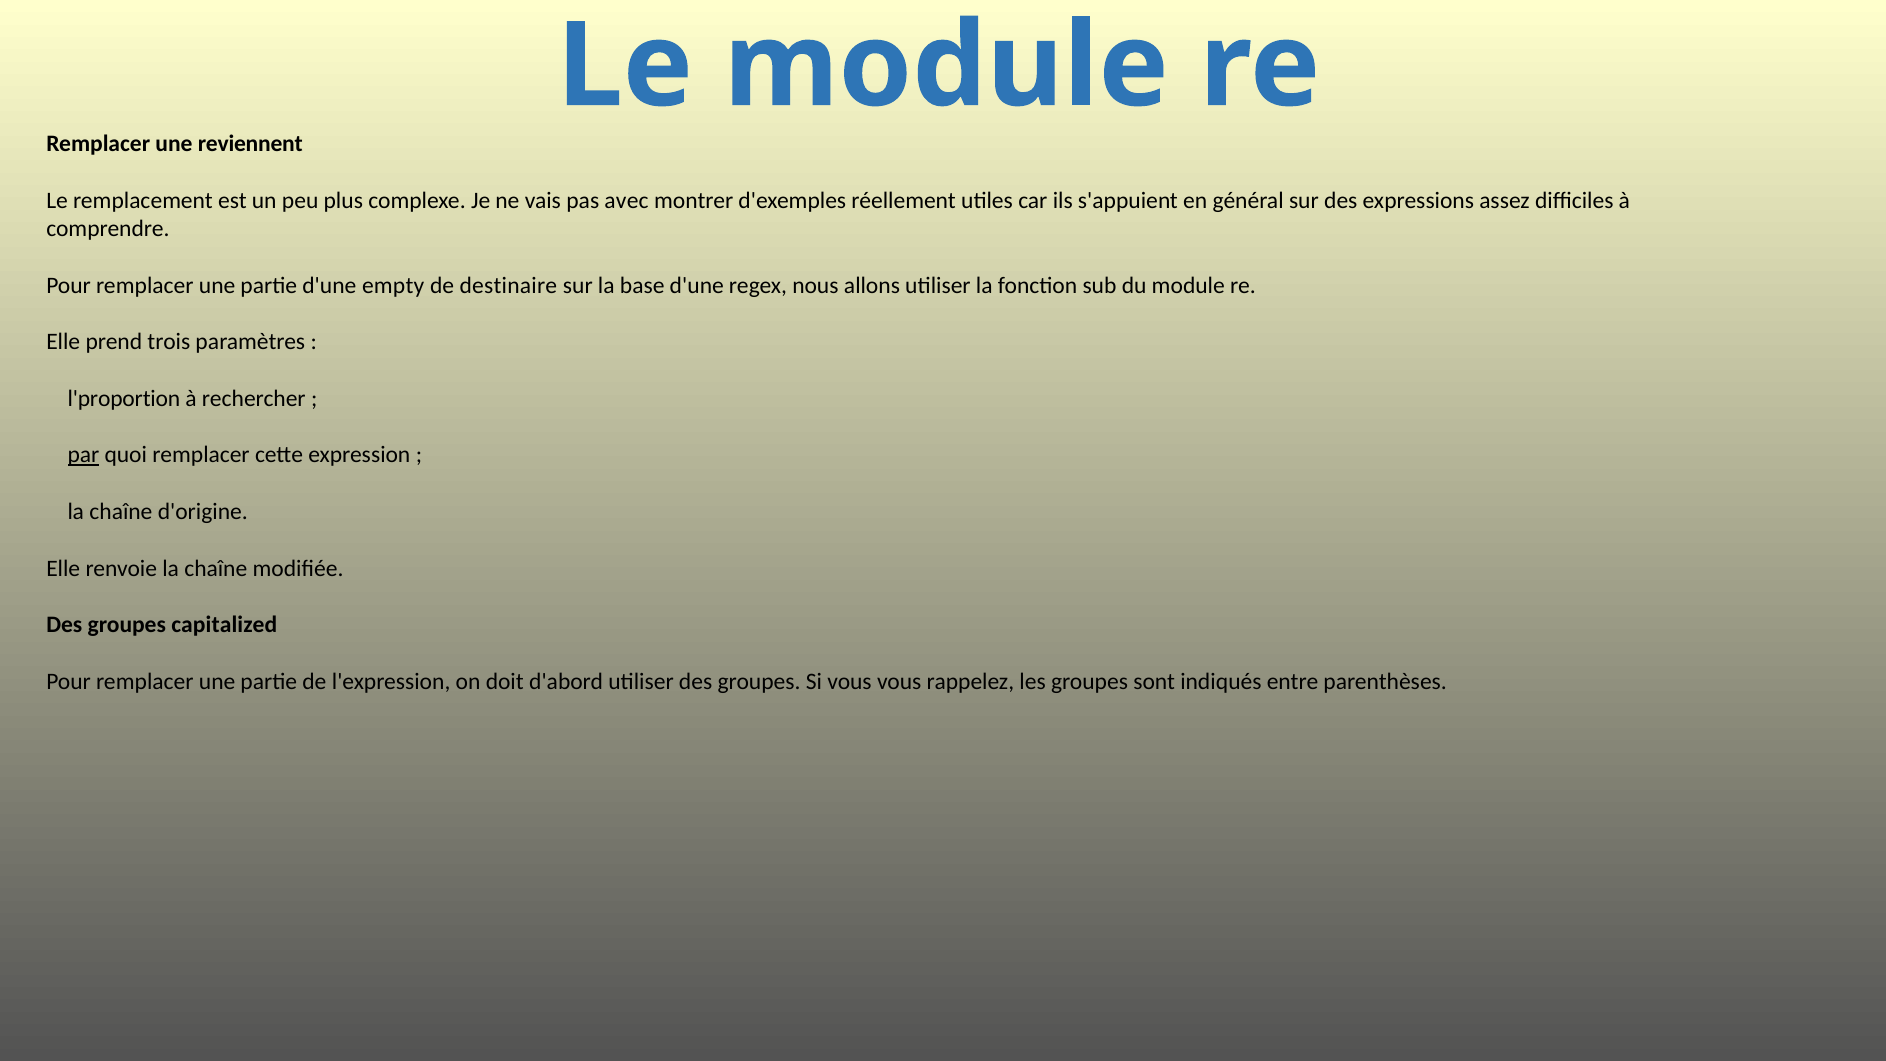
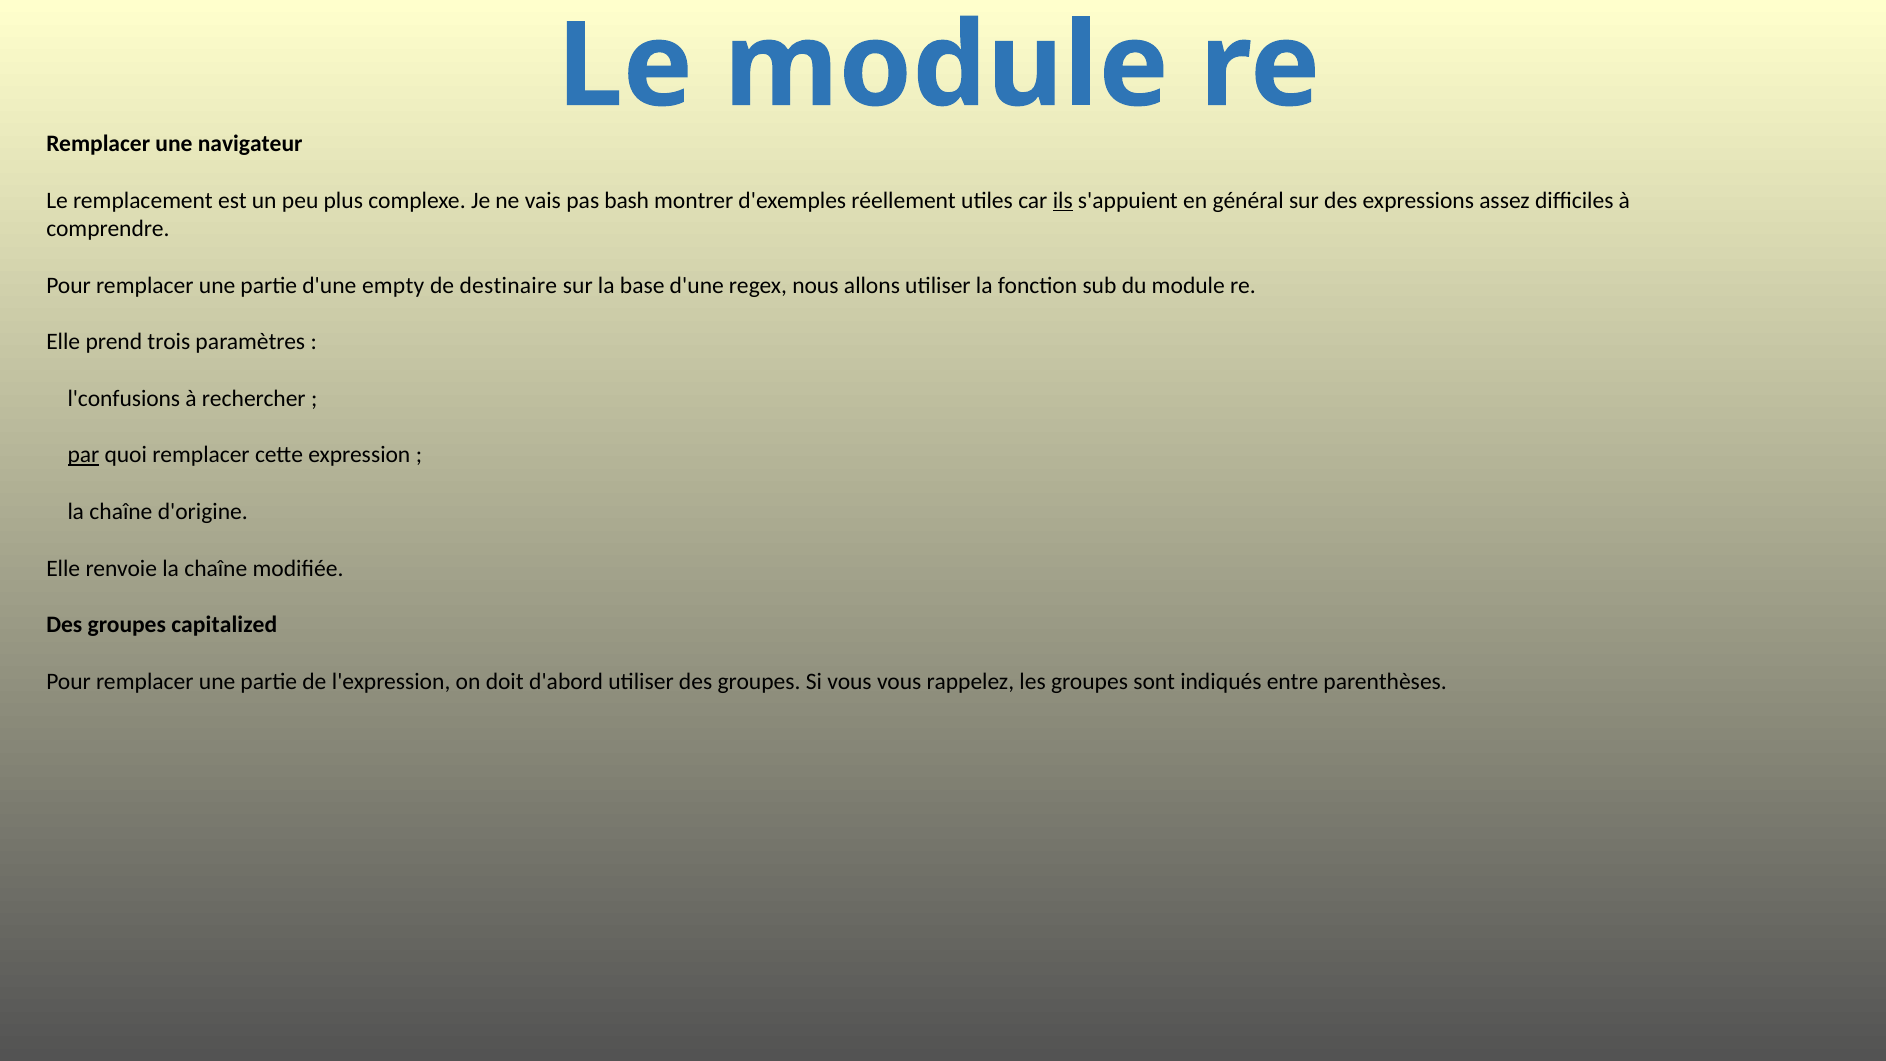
reviennent: reviennent -> navigateur (250, 144)
avec: avec -> bash (627, 200)
ils underline: none -> present (1063, 200)
l'proportion: l'proportion -> l'confusions (124, 398)
